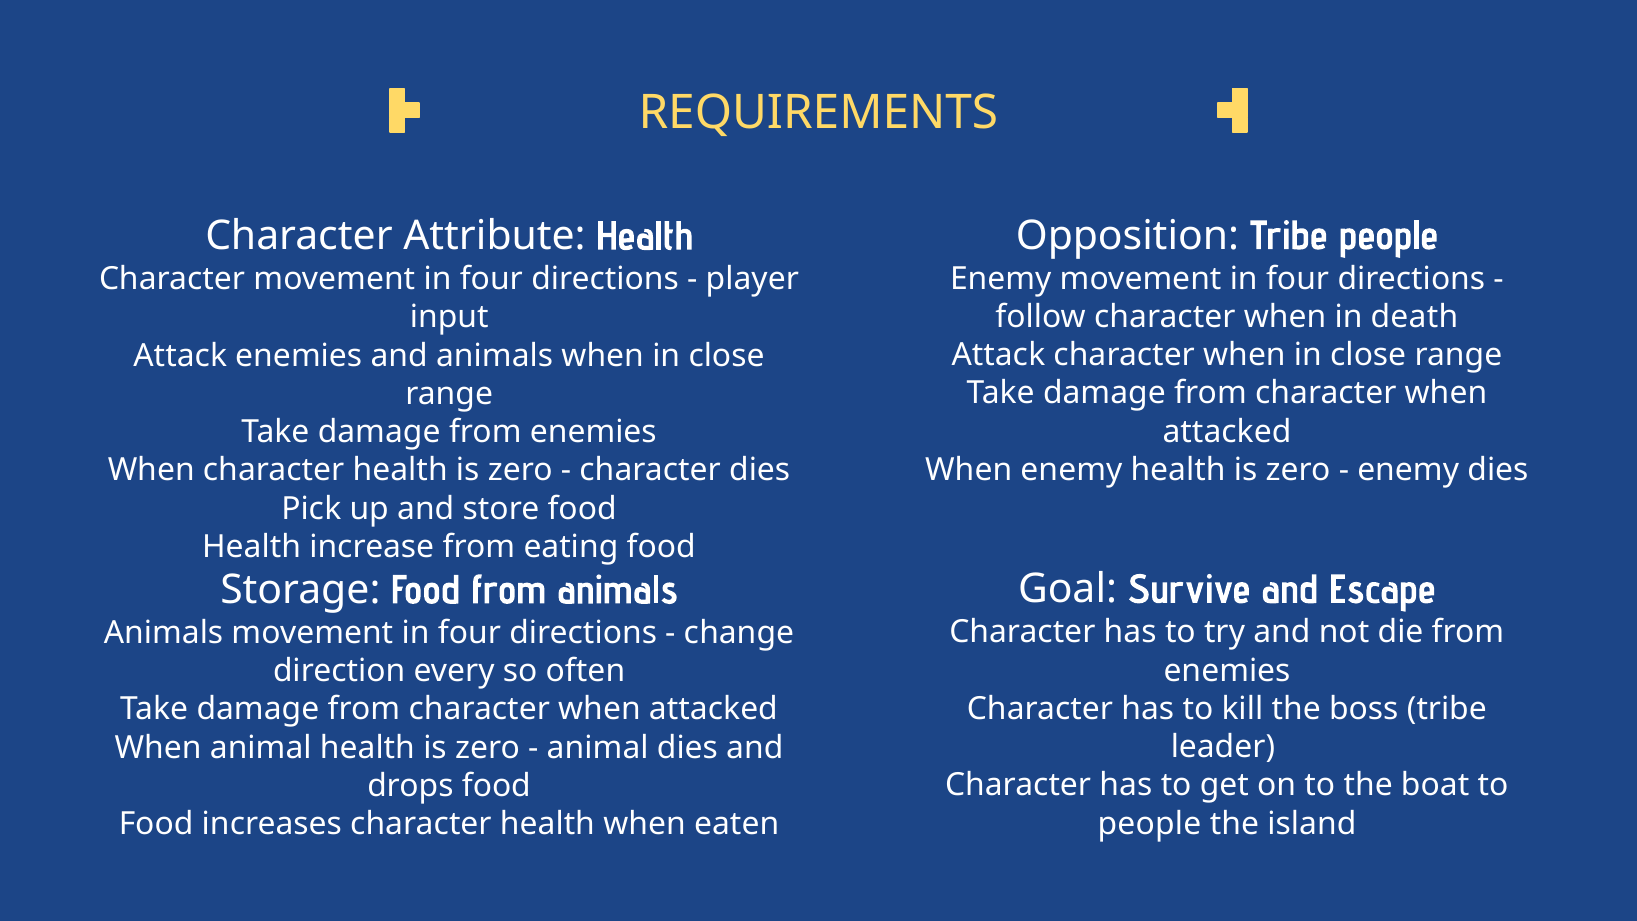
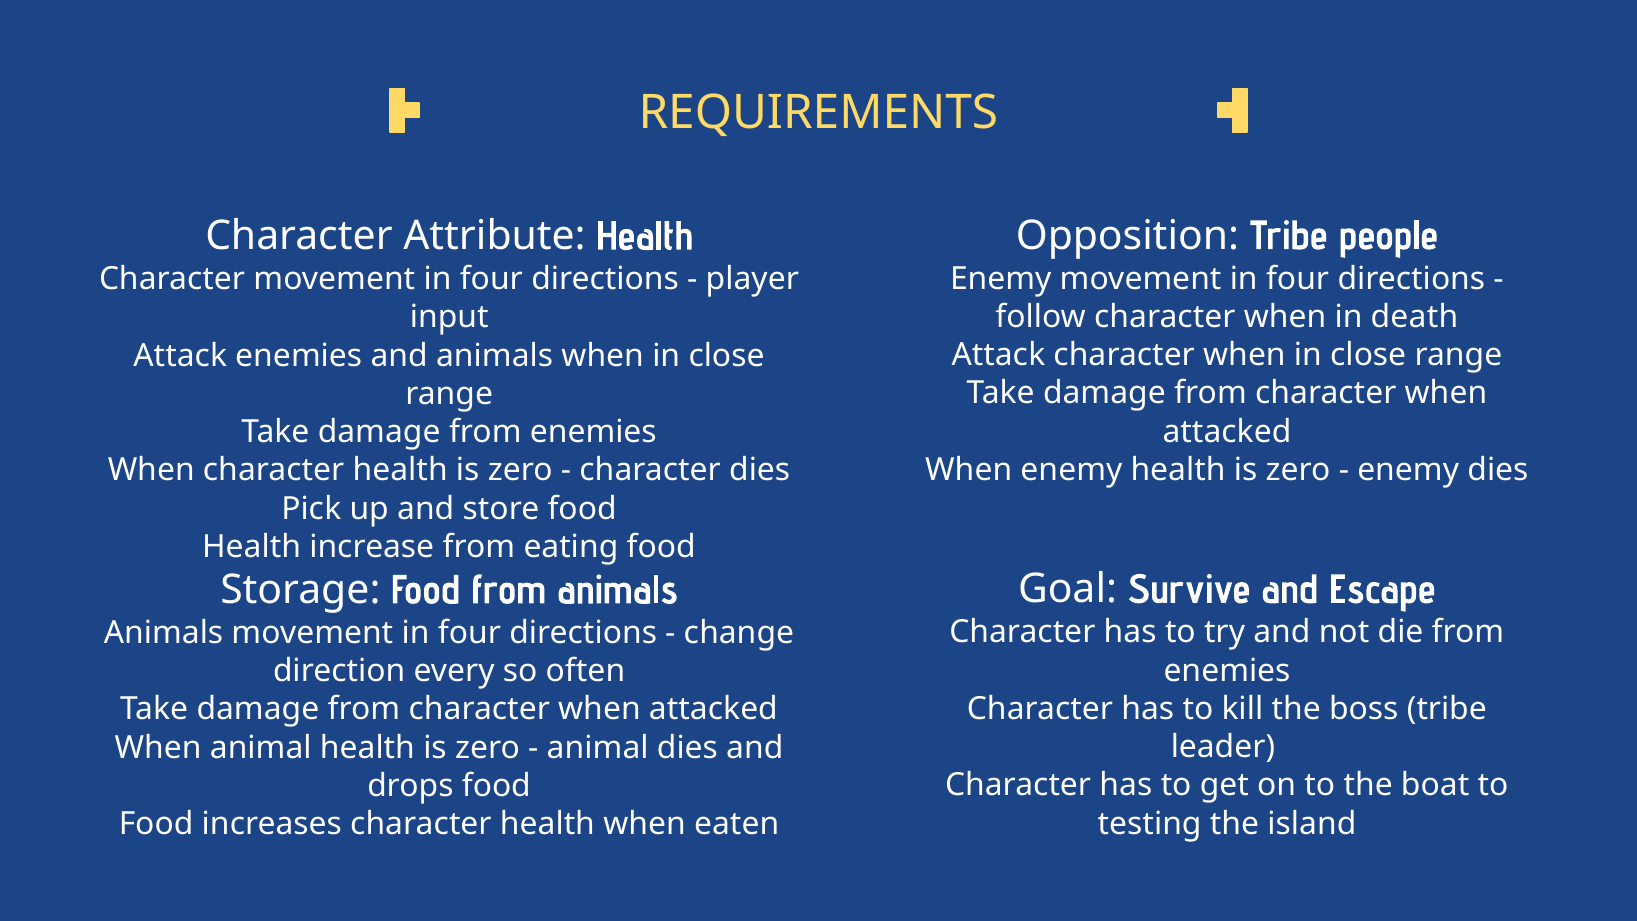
people: people -> testing (1150, 823)
